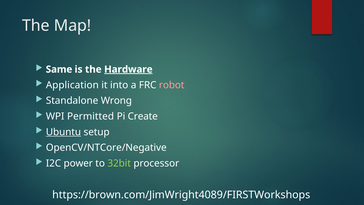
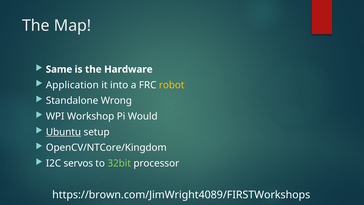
Hardware underline: present -> none (128, 69)
robot colour: pink -> yellow (172, 85)
Permitted: Permitted -> Workshop (91, 116)
Create: Create -> Would (143, 116)
OpenCV/NTCore/Negative: OpenCV/NTCore/Negative -> OpenCV/NTCore/Kingdom (106, 148)
power: power -> servos (78, 163)
